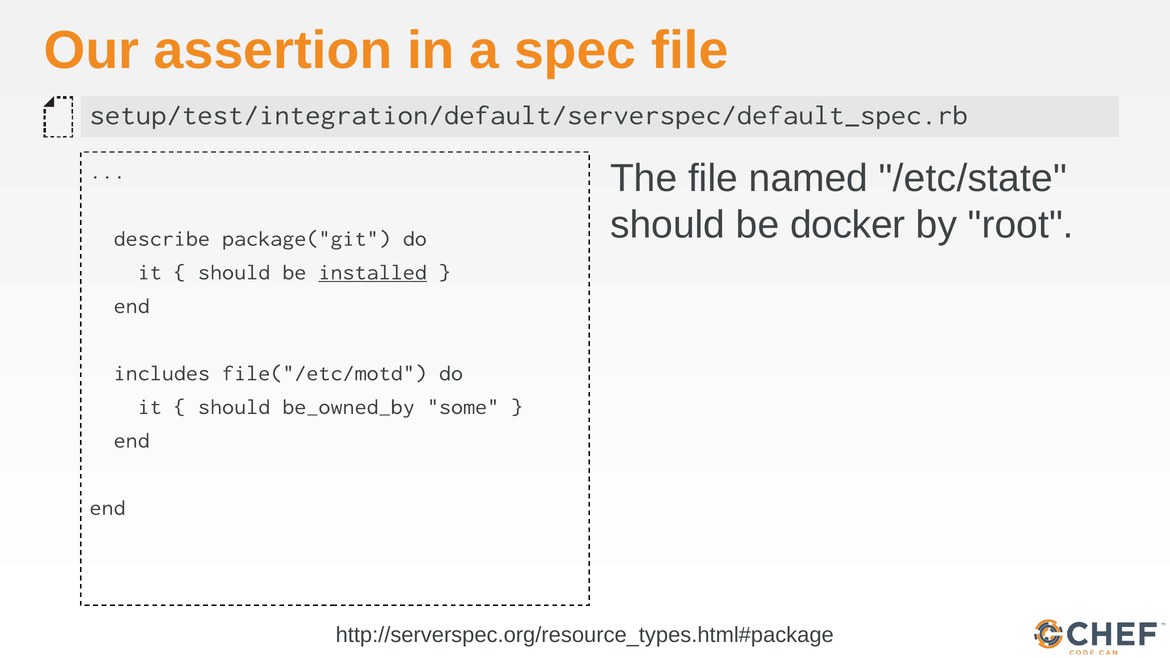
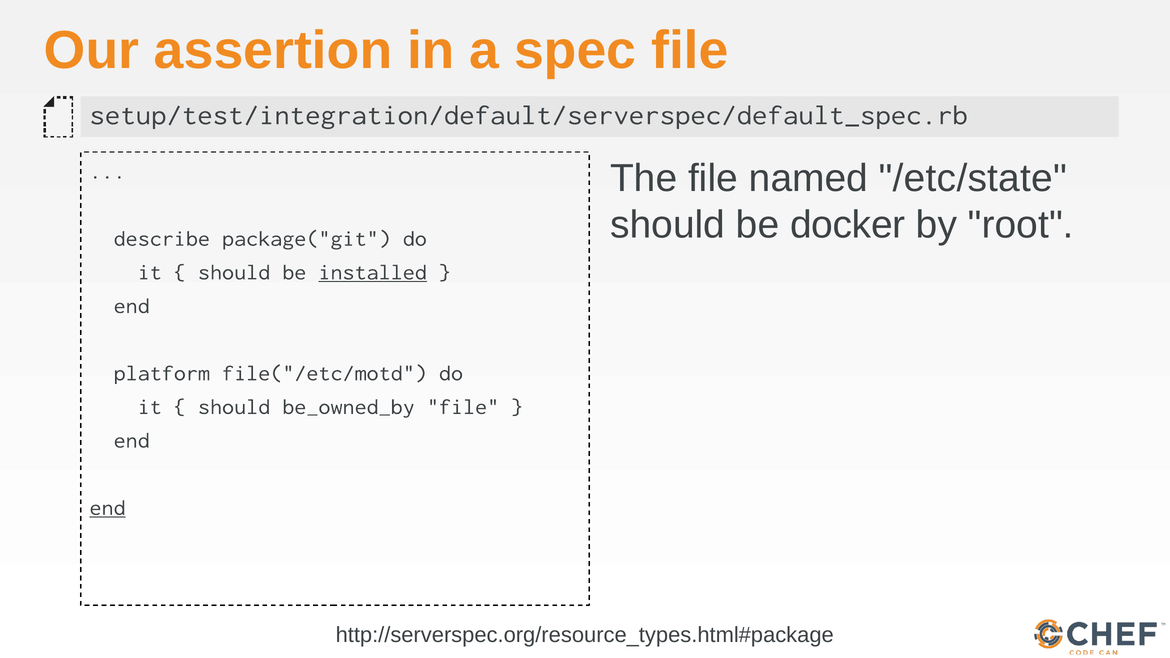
includes: includes -> platform (162, 373)
be_owned_by some: some -> file (463, 407)
end underline: none -> present (108, 508)
